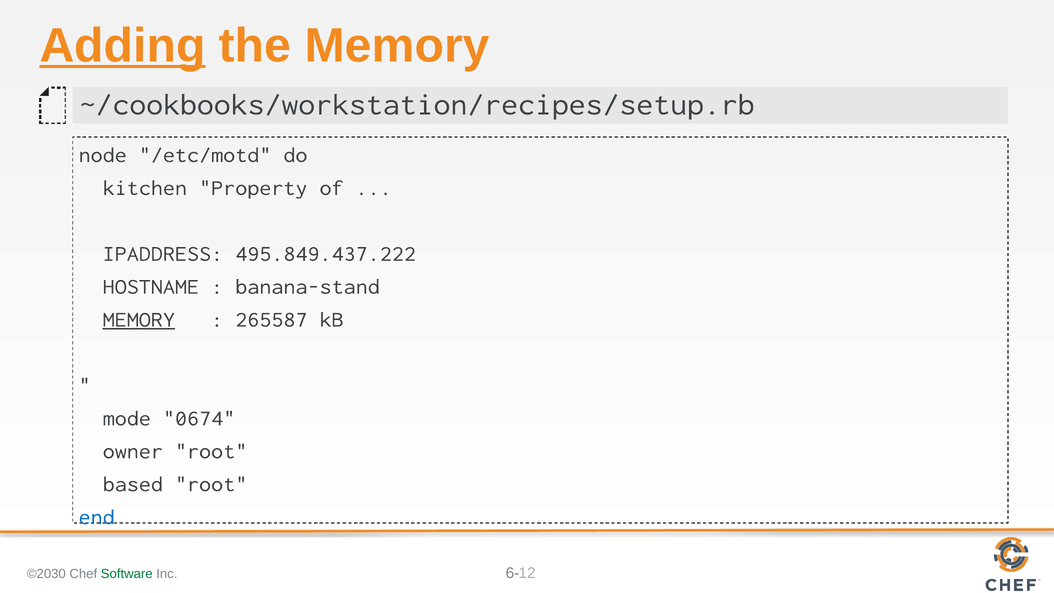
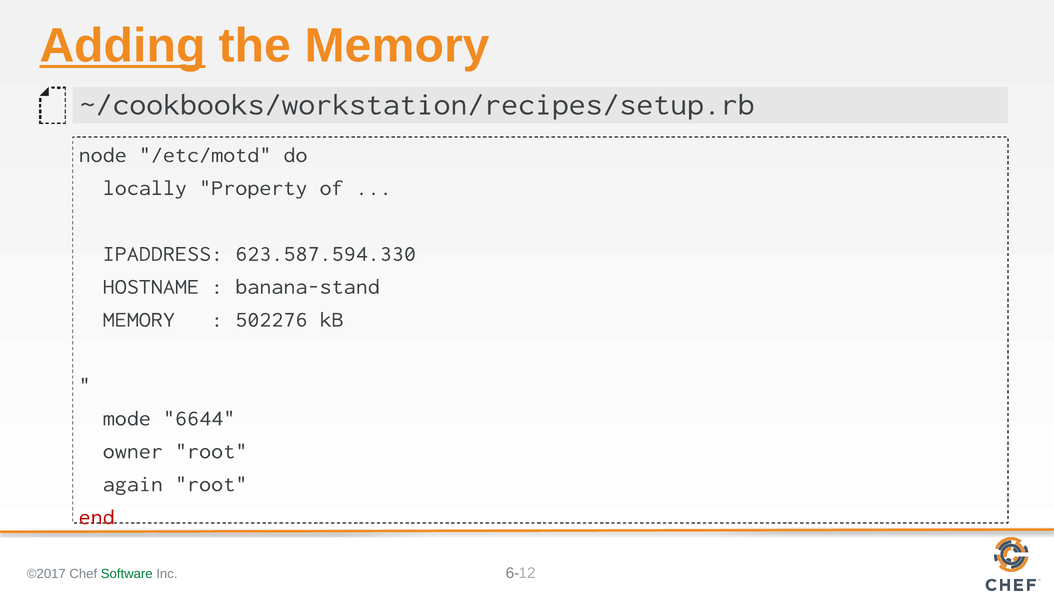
kitchen: kitchen -> locally (145, 188)
495.849.437.222: 495.849.437.222 -> 623.587.594.330 (326, 253)
MEMORY underline: present -> none (139, 319)
265587: 265587 -> 502276 (271, 319)
0674: 0674 -> 6644 (199, 418)
based: based -> again (133, 484)
end colour: blue -> red (97, 517)
©2030: ©2030 -> ©2017 (46, 574)
